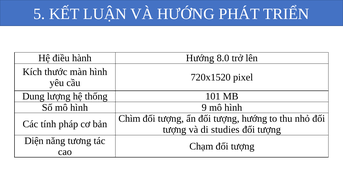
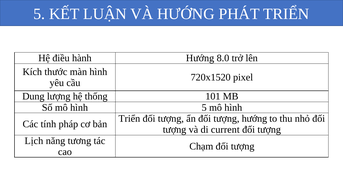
hình 9: 9 -> 5 (204, 107)
Chìm: Chìm -> Triển (129, 119)
studies: studies -> current (225, 130)
Diện: Diện -> Lịch (34, 141)
